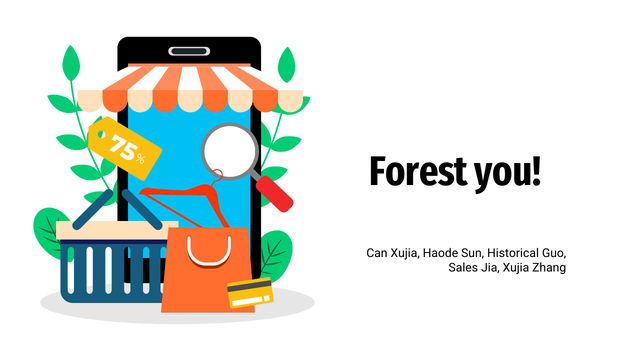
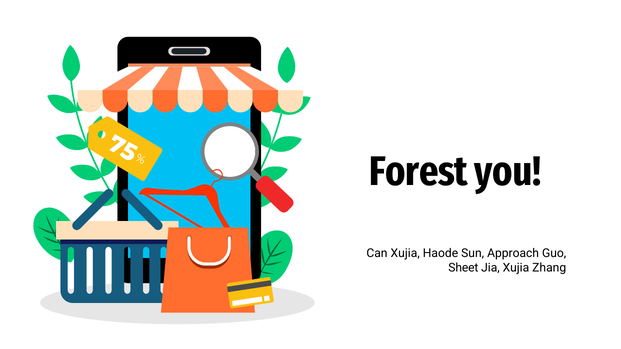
Historical: Historical -> Approach (513, 253)
Sales: Sales -> Sheet (463, 268)
